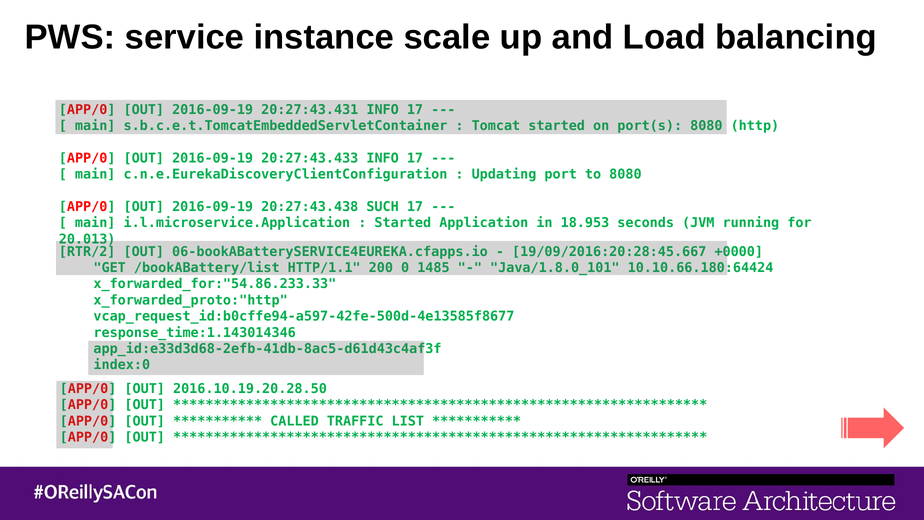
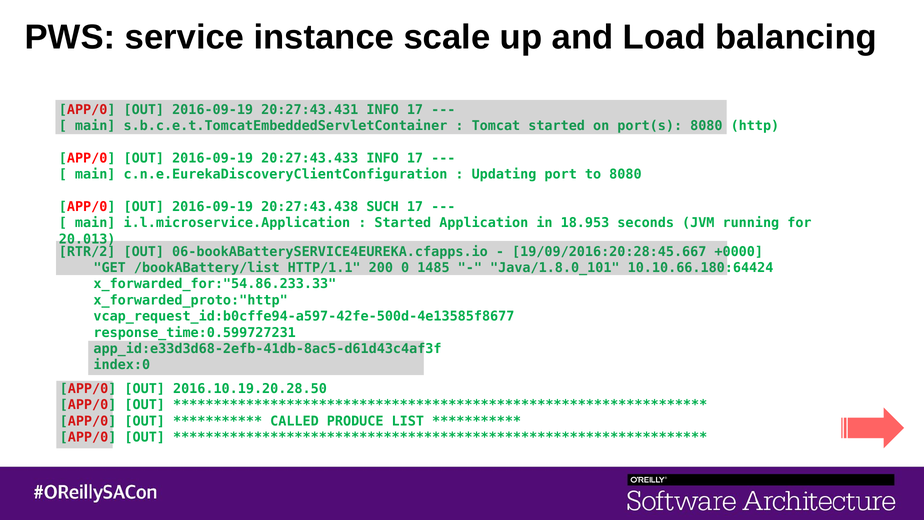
response_time:1.143014346: response_time:1.143014346 -> response_time:0.599727231 (195, 332)
TRAFFIC: TRAFFIC -> PRODUCE (355, 421)
